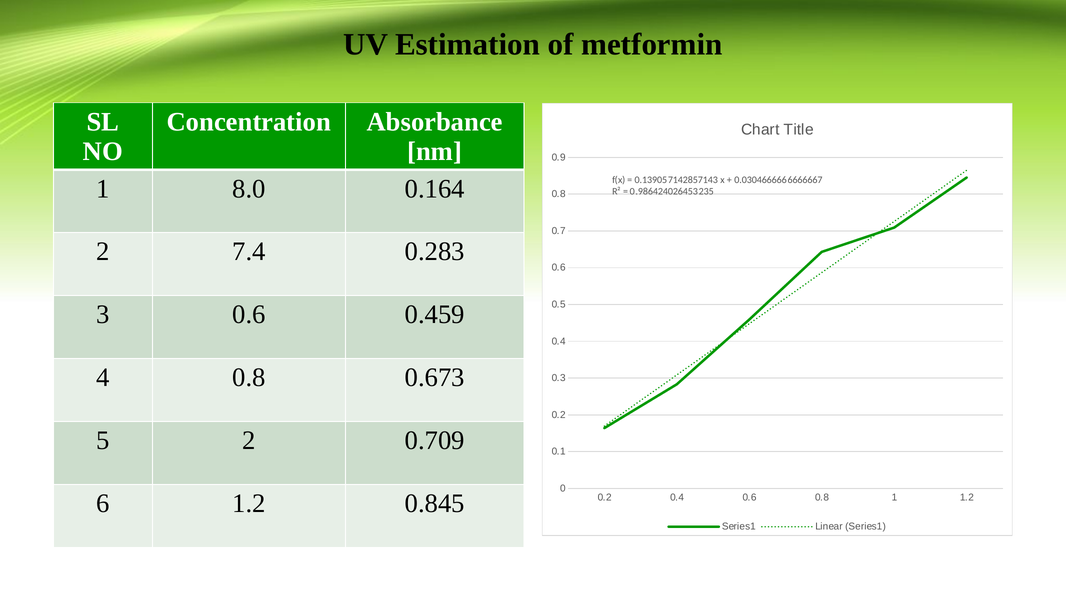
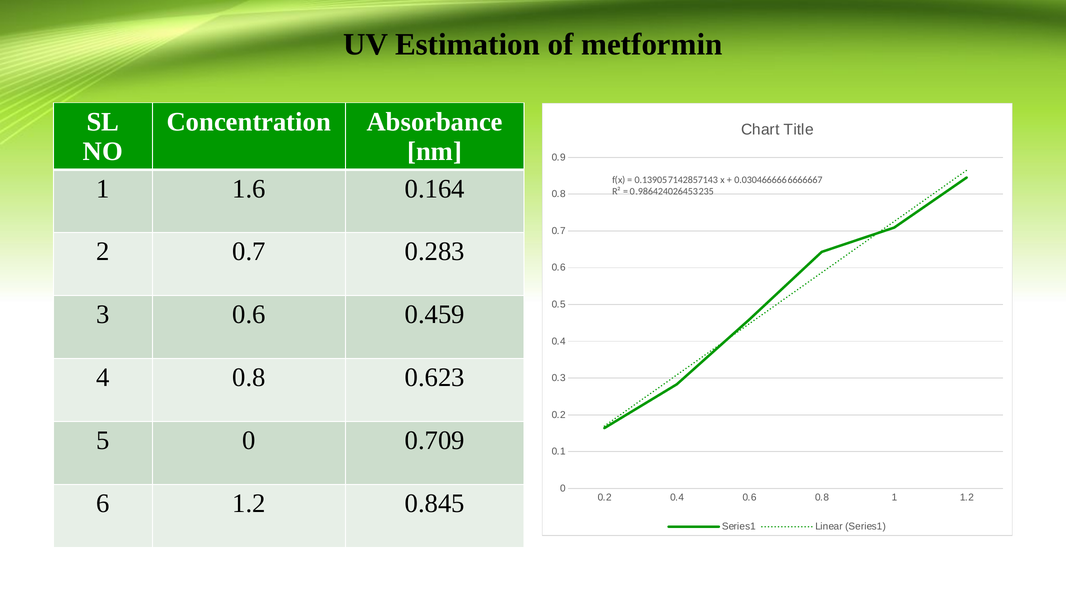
8.0: 8.0 -> 1.6 (249, 189)
2 7.4: 7.4 -> 0.7 (249, 251)
0.673: 0.673 -> 0.623 (435, 377)
5 2: 2 -> 0 (249, 440)
